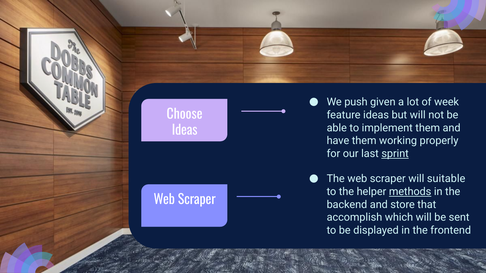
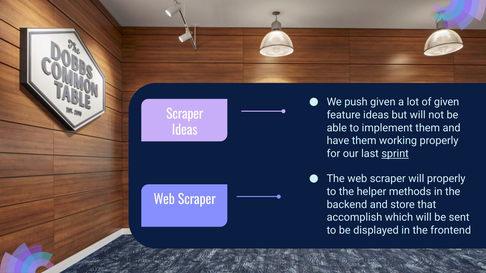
of week: week -> given (447, 102)
Choose: Choose -> Scraper (185, 114)
will suitable: suitable -> properly (446, 179)
methods underline: present -> none (410, 192)
